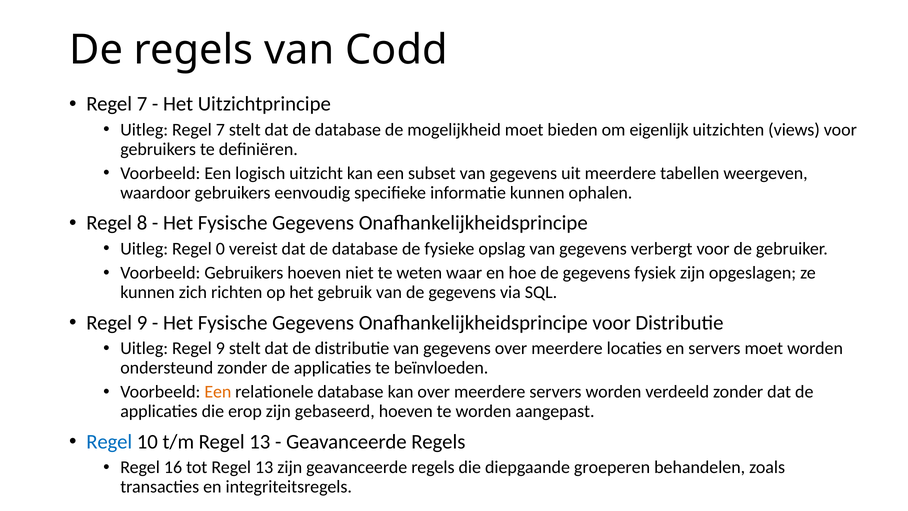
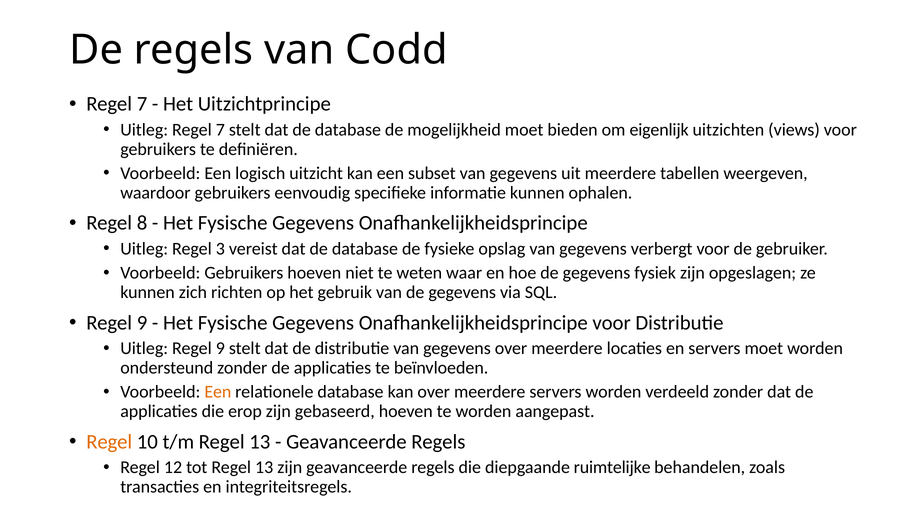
0: 0 -> 3 (220, 249)
Regel colour: blue -> orange (109, 442)
16: 16 -> 12 (173, 467)
groeperen: groeperen -> ruimtelijke (612, 467)
